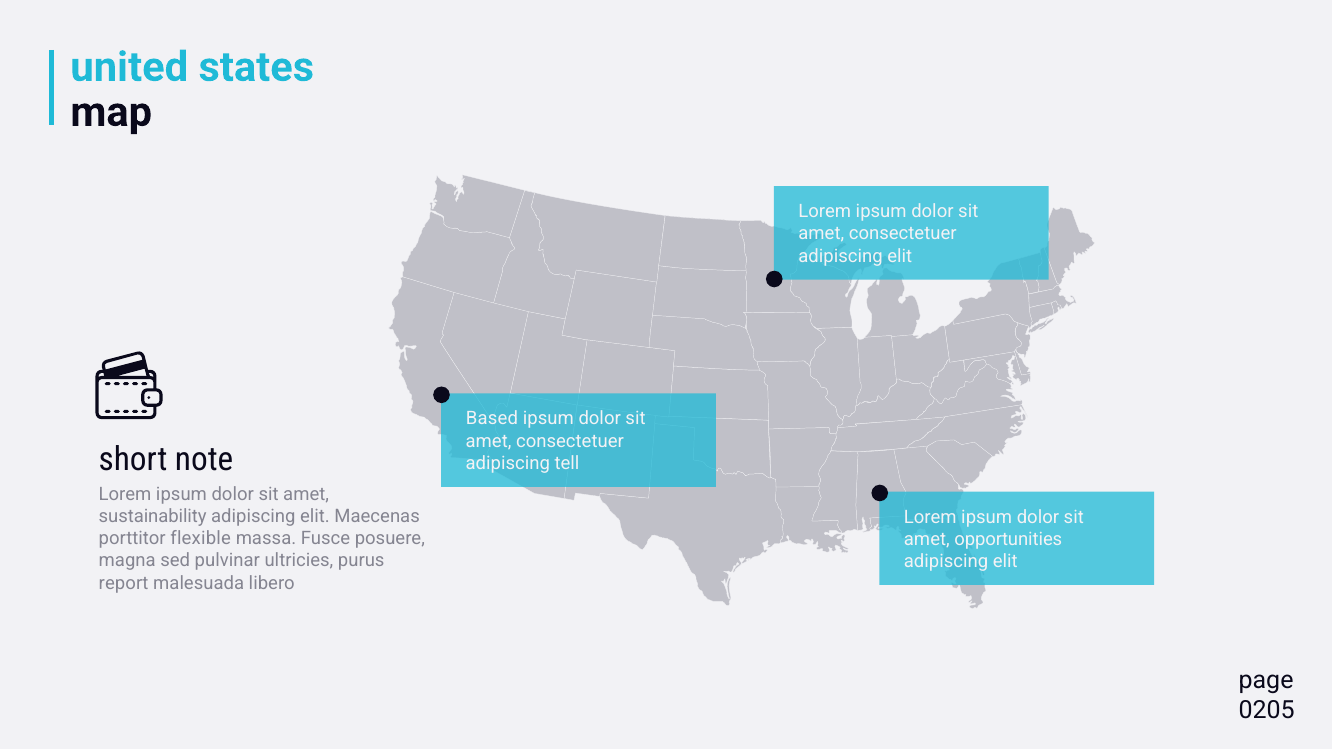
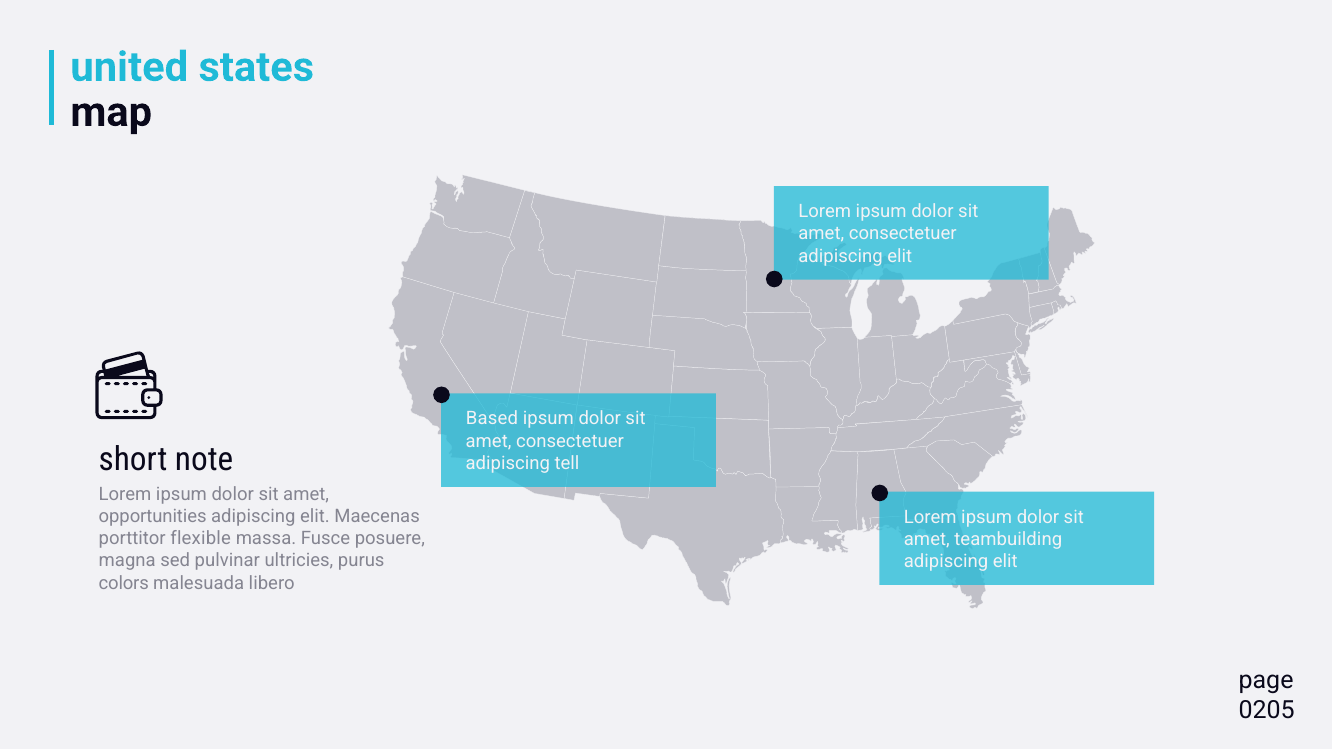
sustainability: sustainability -> opportunities (153, 516)
opportunities: opportunities -> teambuilding (1008, 539)
report: report -> colors (124, 583)
